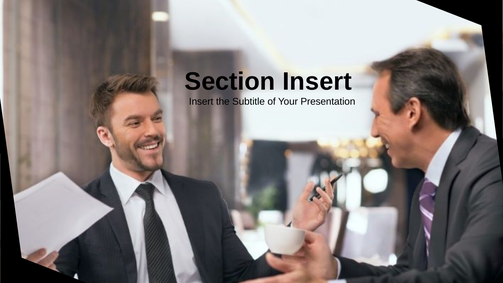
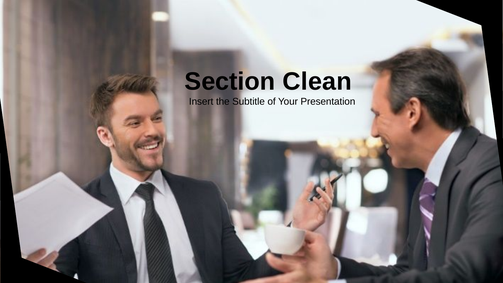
Section Insert: Insert -> Clean (317, 81)
